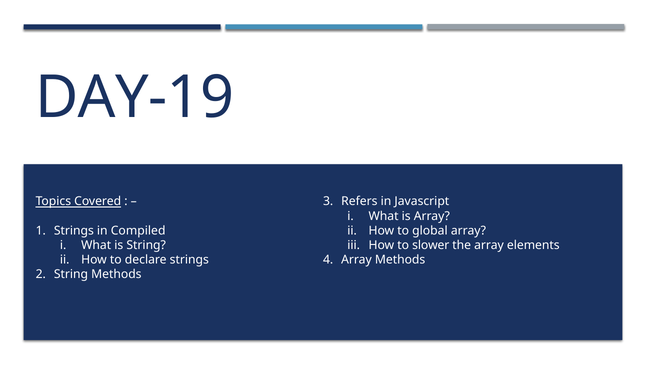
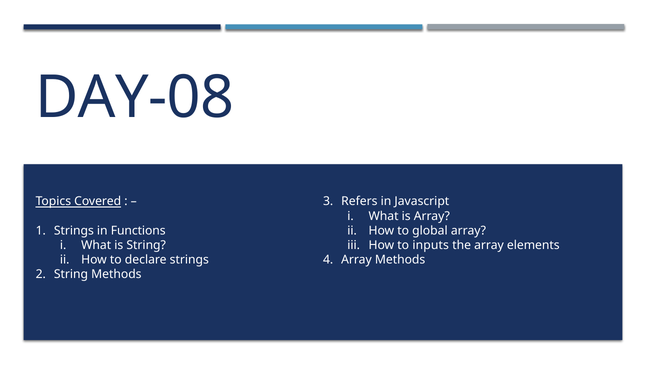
DAY-19: DAY-19 -> DAY-08 (135, 98)
Compiled: Compiled -> Functions (138, 230)
slower: slower -> inputs (431, 245)
